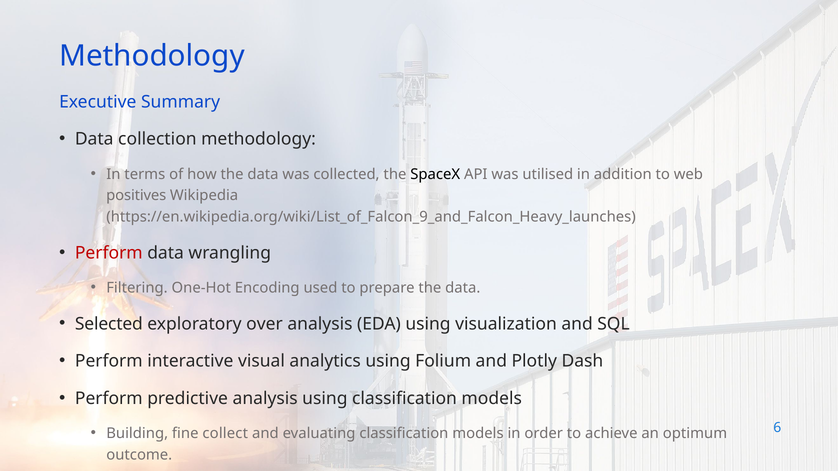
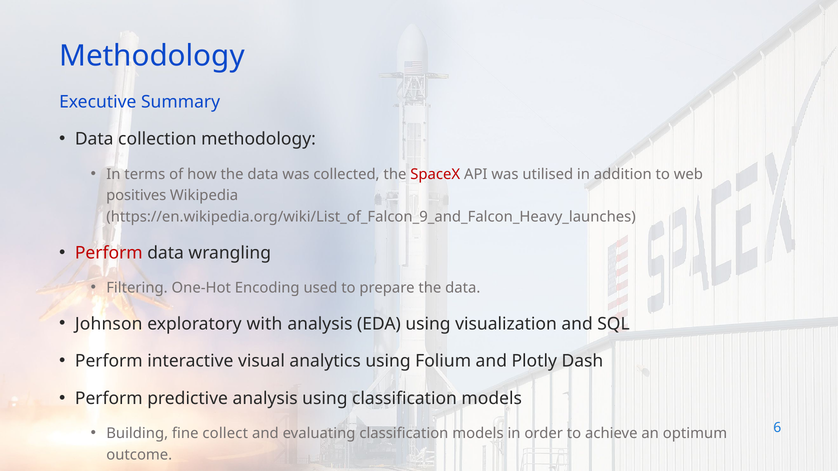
SpaceX colour: black -> red (435, 174)
Selected: Selected -> Johnson (109, 324)
over: over -> with (264, 324)
